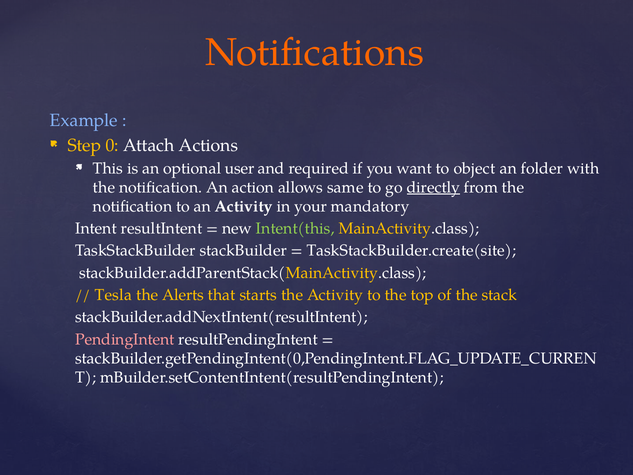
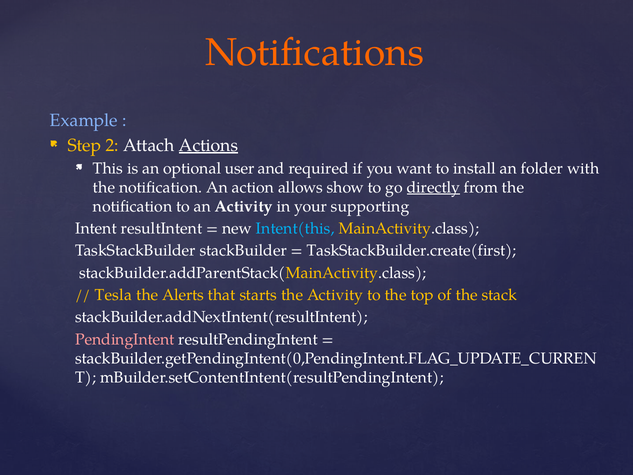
0: 0 -> 2 (112, 145)
Actions underline: none -> present (209, 145)
object: object -> install (475, 168)
same: same -> show (346, 187)
mandatory: mandatory -> supporting (370, 206)
Intent(this colour: light green -> light blue (295, 228)
TaskStackBuilder.create(site: TaskStackBuilder.create(site -> TaskStackBuilder.create(first (411, 250)
